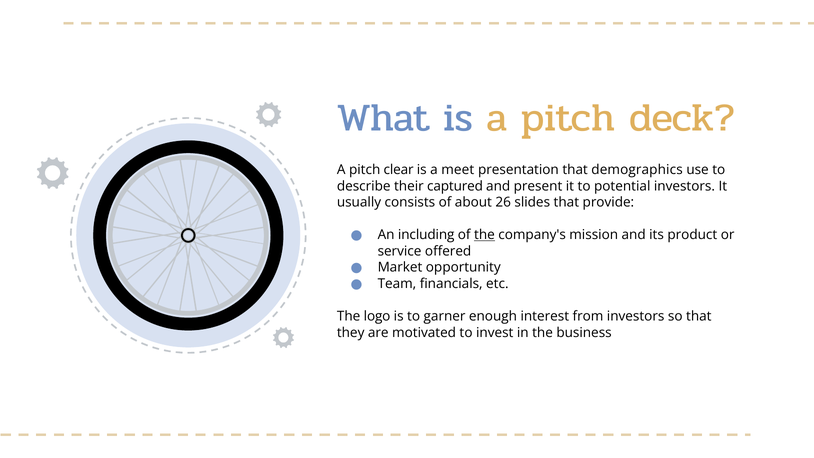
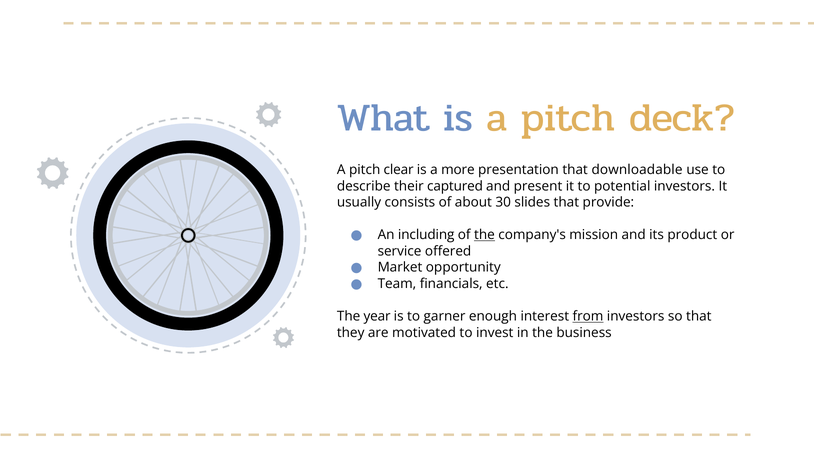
meet: meet -> more (458, 170)
demographics: demographics -> downloadable (637, 170)
26: 26 -> 30 (503, 202)
logo: logo -> year (377, 316)
from underline: none -> present (588, 316)
